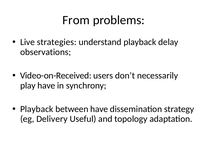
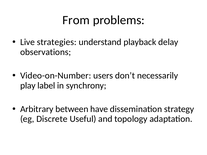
Video-on-Received: Video-on-Received -> Video-on-Number (56, 76)
play have: have -> label (46, 86)
Playback: Playback -> Arbitrary (37, 109)
Delivery: Delivery -> Discrete (52, 119)
